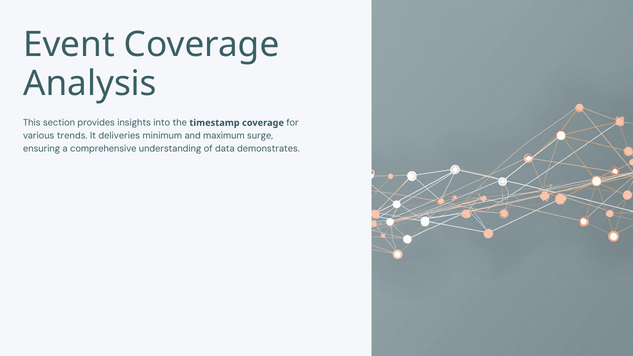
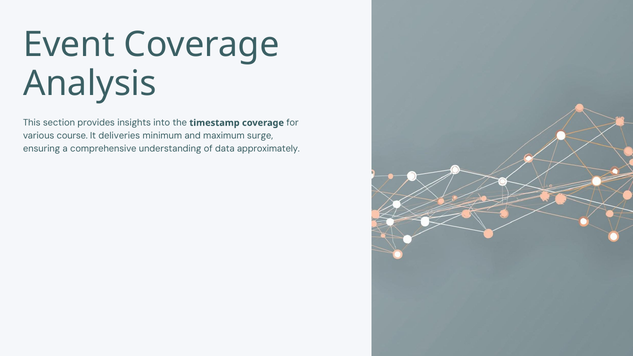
trends: trends -> course (72, 136)
demonstrates: demonstrates -> approximately (268, 149)
